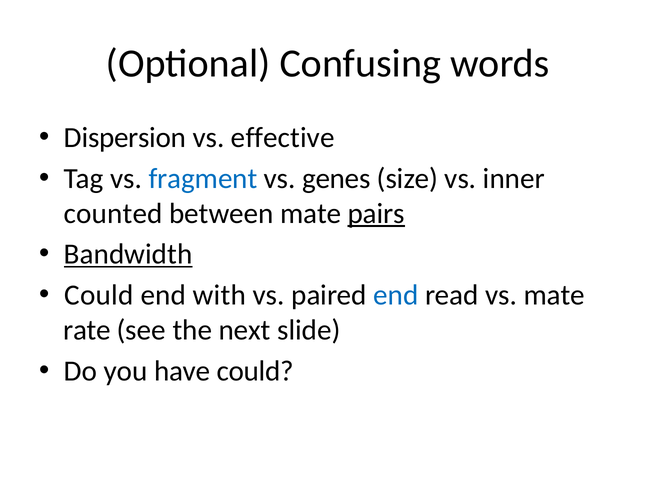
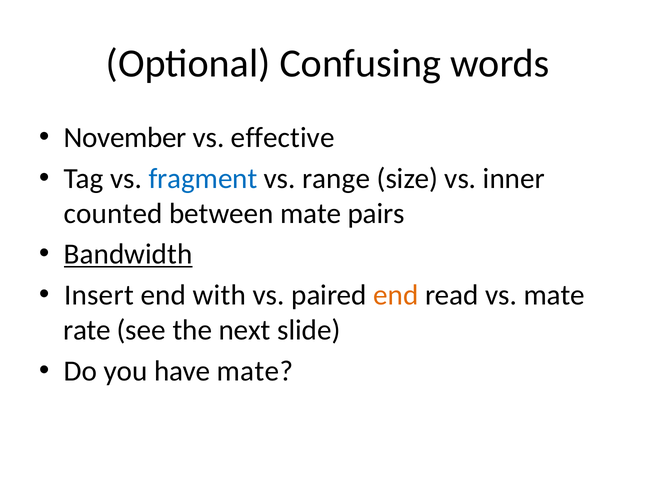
Dispersion: Dispersion -> November (125, 138)
genes: genes -> range (336, 178)
pairs underline: present -> none (376, 213)
Could: Could -> Insert (99, 295)
end colour: blue -> orange (396, 295)
have could: could -> mate (255, 371)
